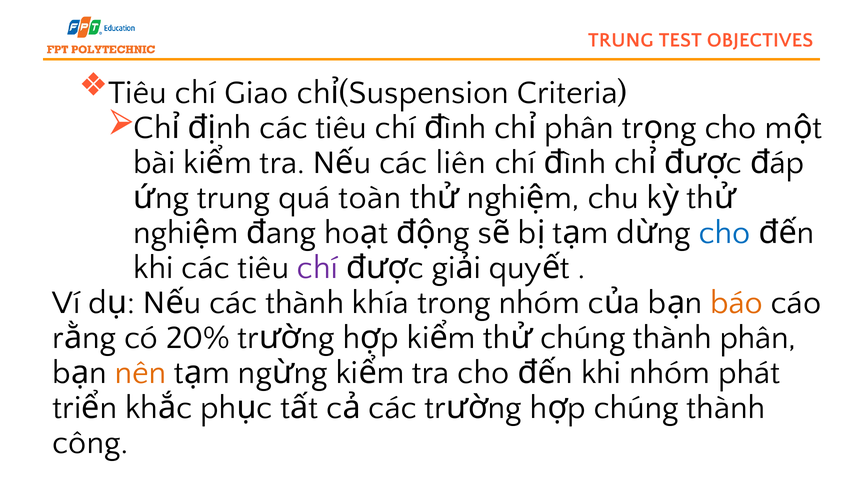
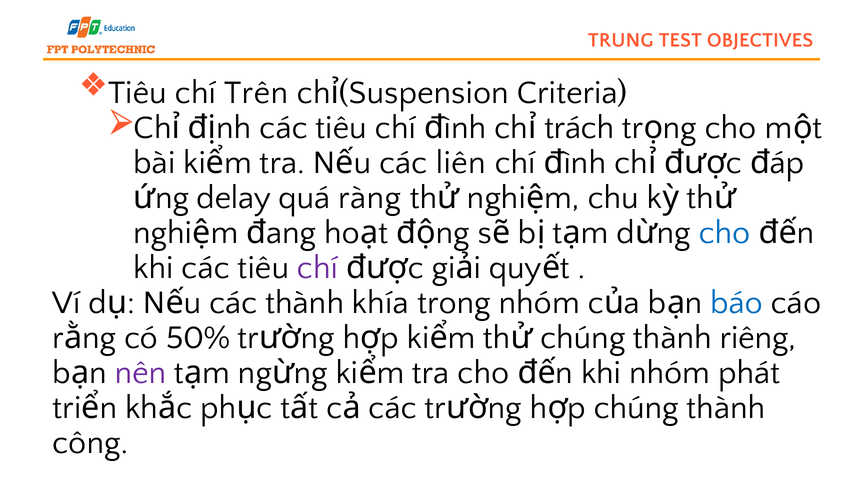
Giao: Giao -> Trên (256, 92)
phân: phân -> trách (579, 127)
trung: trung -> delay (234, 197)
toàn: toàn -> ràng (370, 197)
báo colour: orange -> blue (737, 302)
20%: 20% -> 50% (198, 337)
thành phân: phân -> riêng (758, 337)
nên colour: orange -> purple (141, 372)
